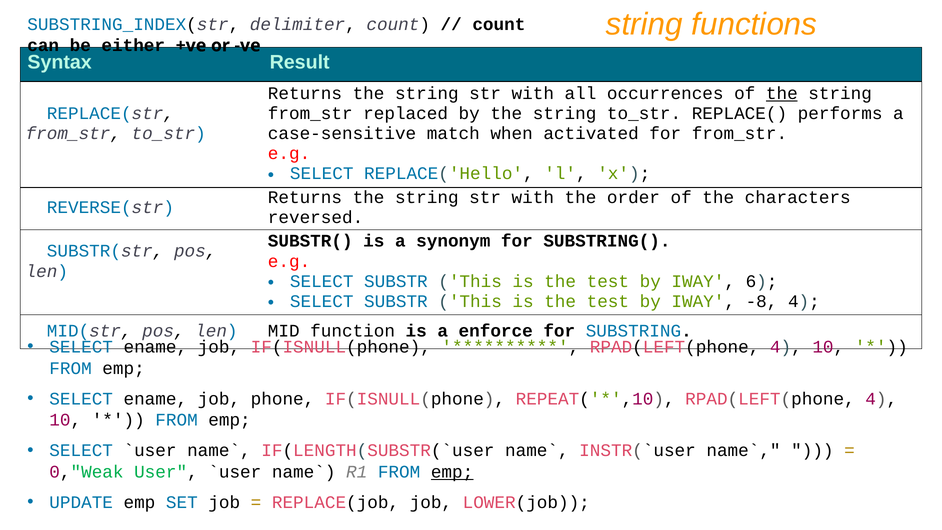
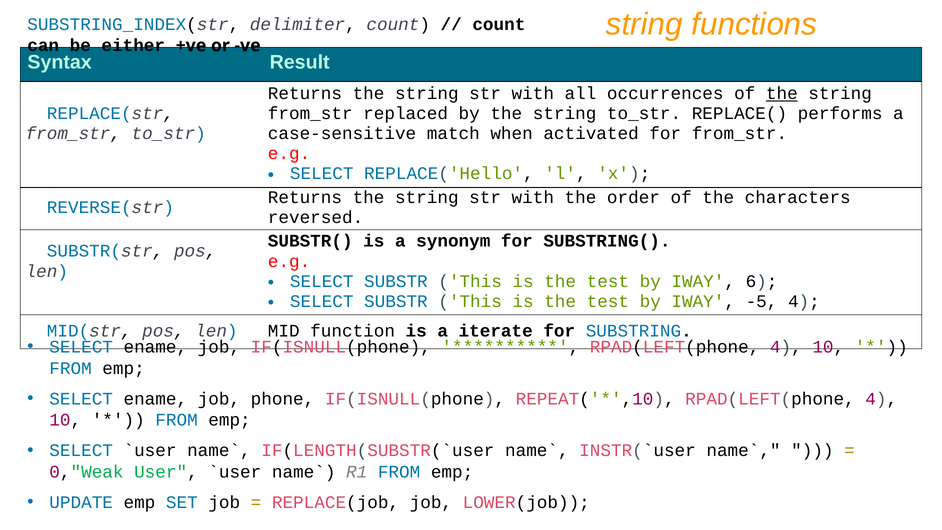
-8: -8 -> -5 (762, 301)
enforce: enforce -> iterate (496, 331)
emp underline: present -> none (452, 472)
